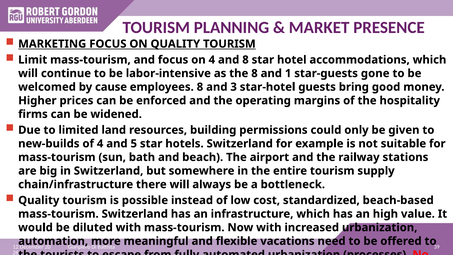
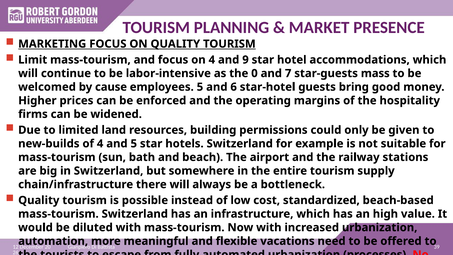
and 8: 8 -> 9 (245, 60)
the 8: 8 -> 0 (254, 73)
1: 1 -> 7 (288, 73)
gone: gone -> mass (375, 73)
employees 8: 8 -> 5 (200, 87)
3: 3 -> 6 (234, 87)
